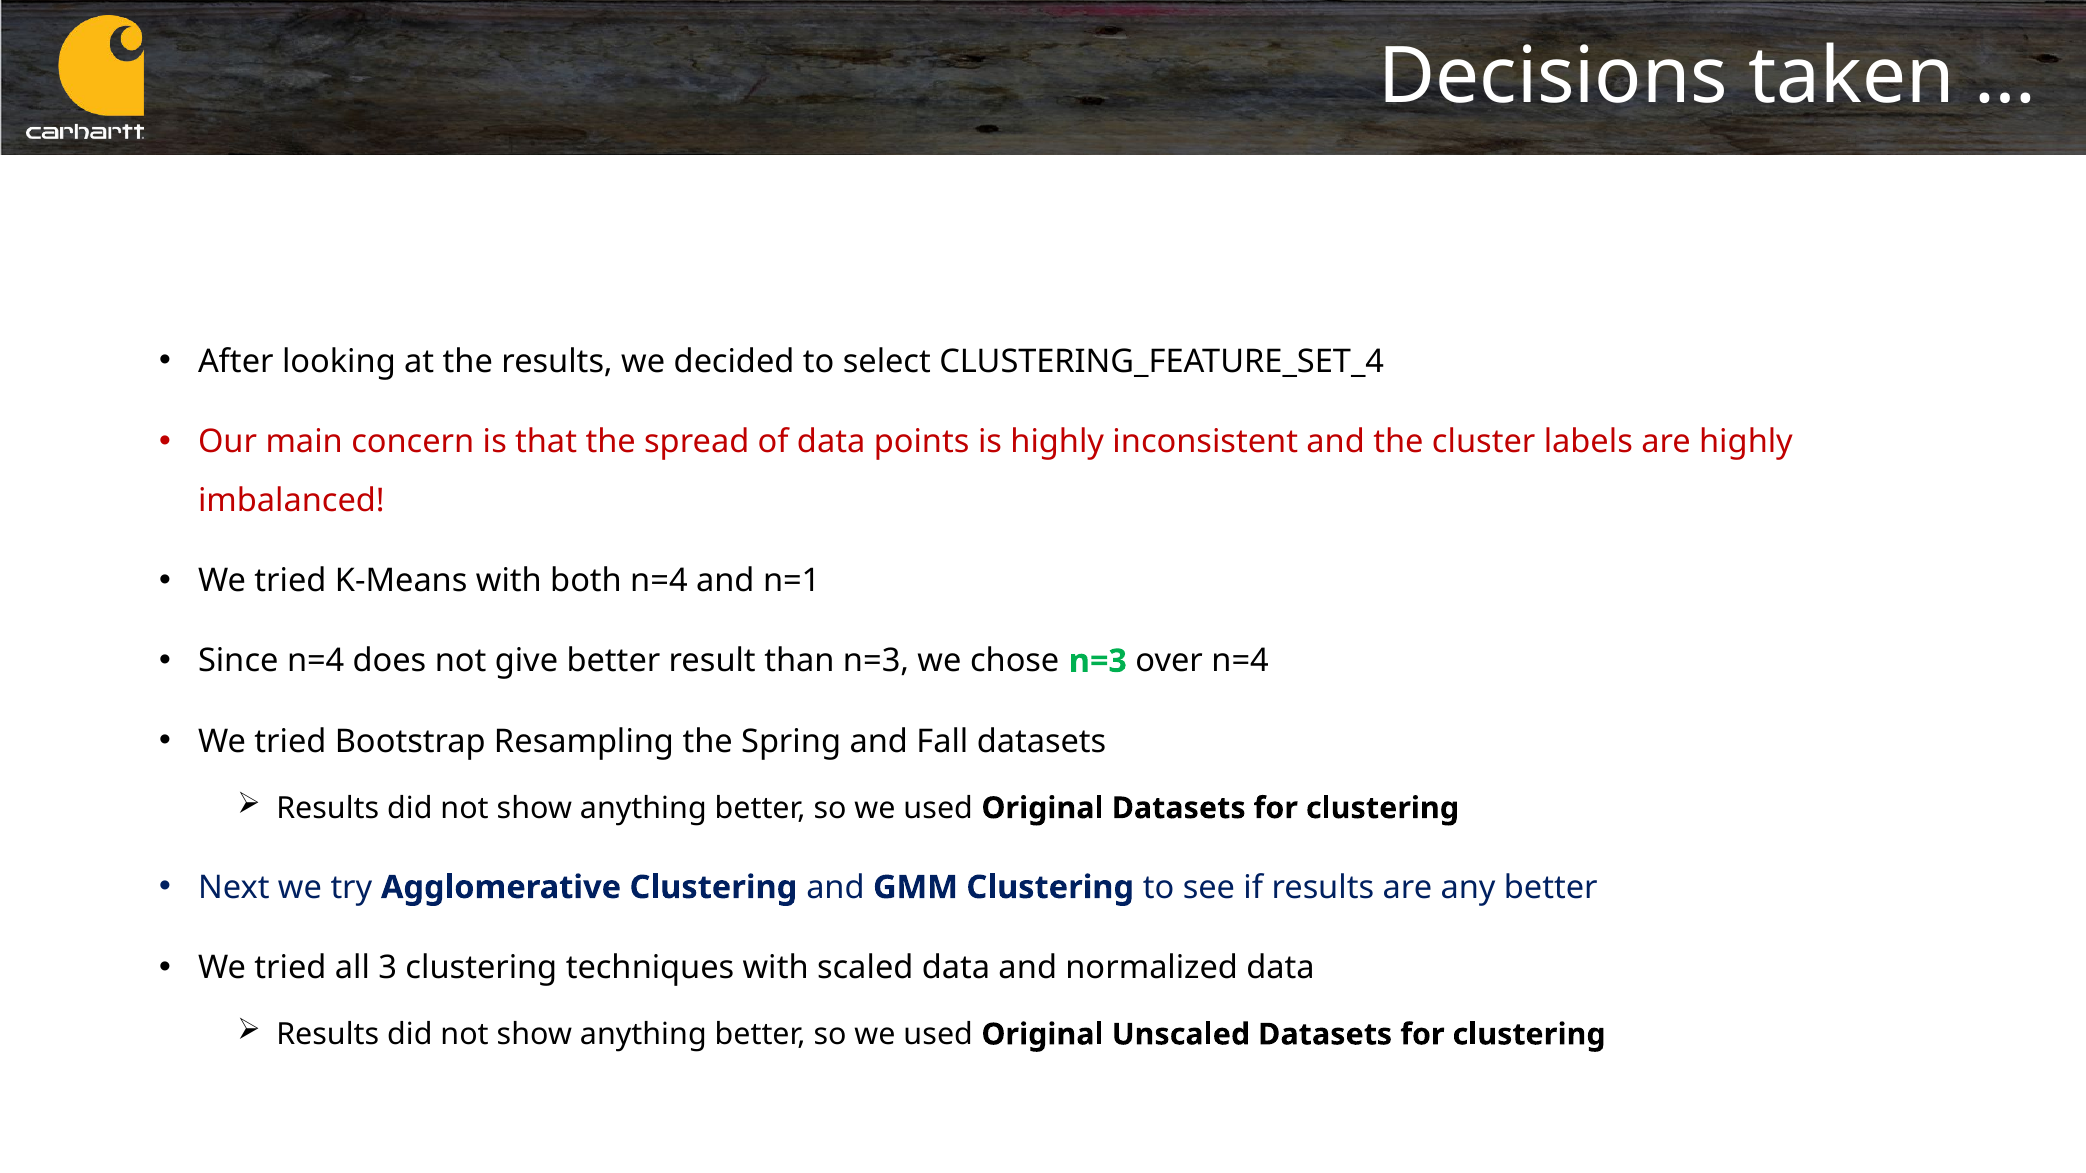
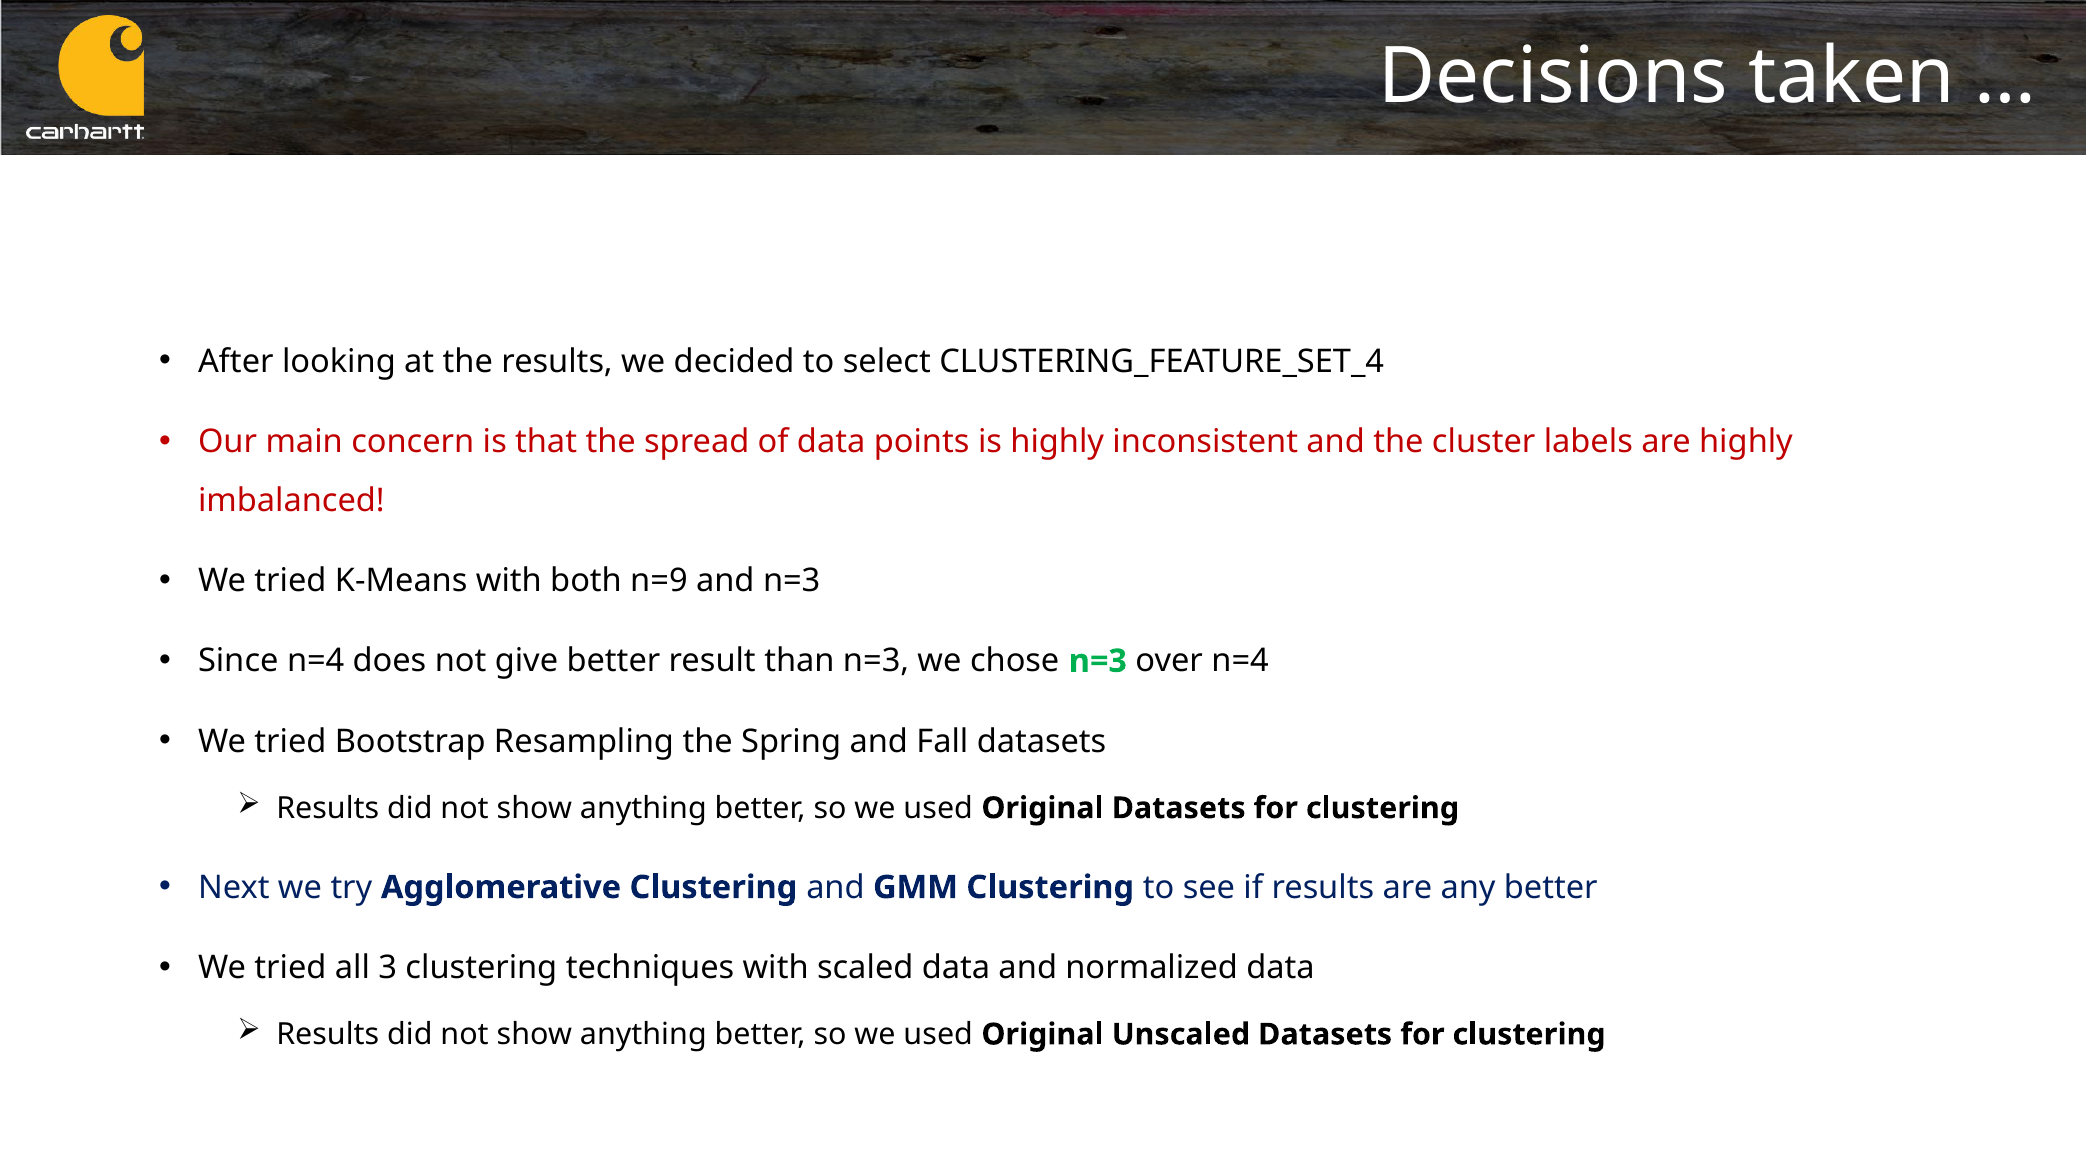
both n=4: n=4 -> n=9 (659, 581)
and n=1: n=1 -> n=3 (792, 581)
